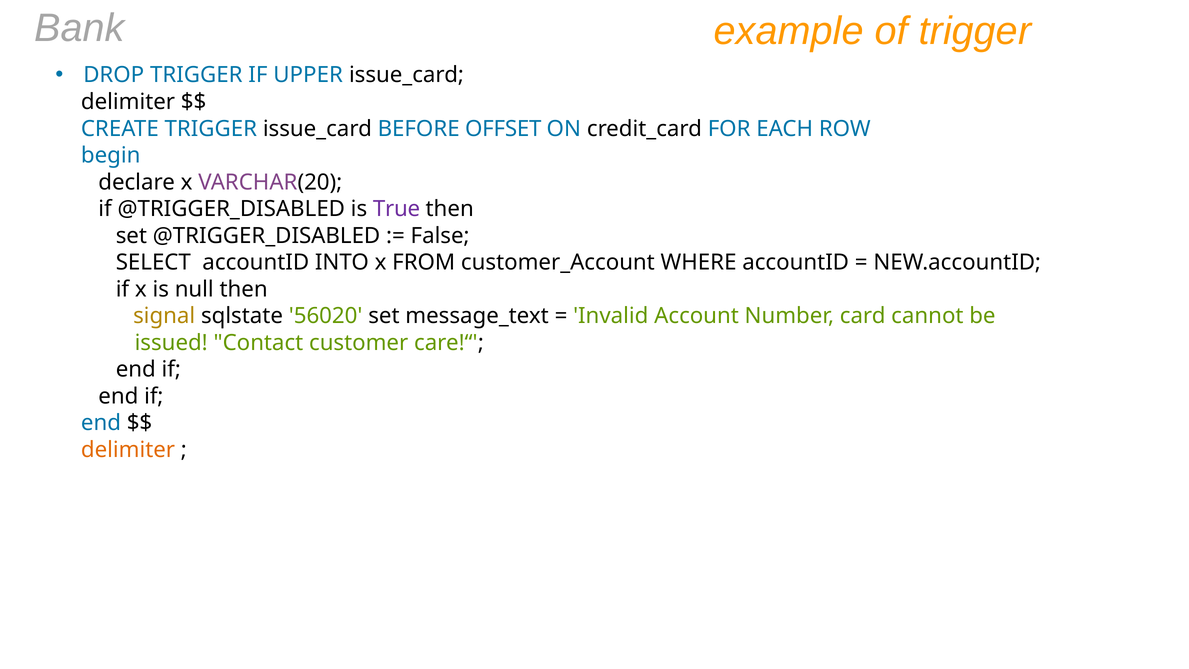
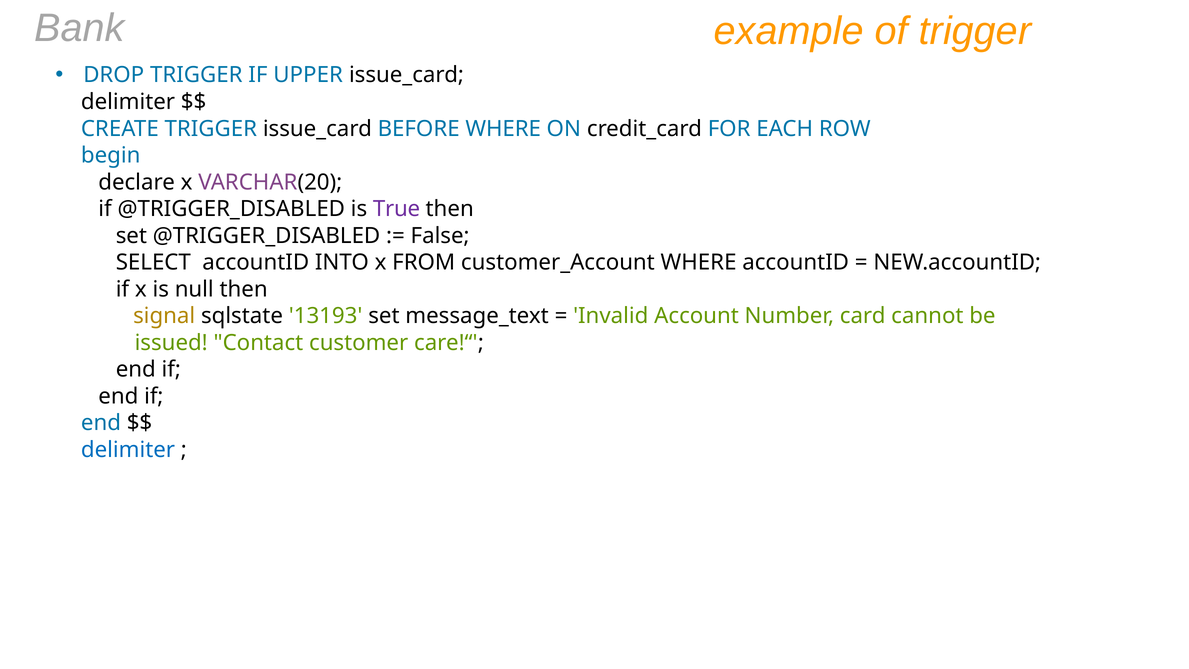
BEFORE OFFSET: OFFSET -> WHERE (503, 129)
56020: 56020 -> 13193 (326, 316)
delimiter colour: orange -> blue (128, 450)
